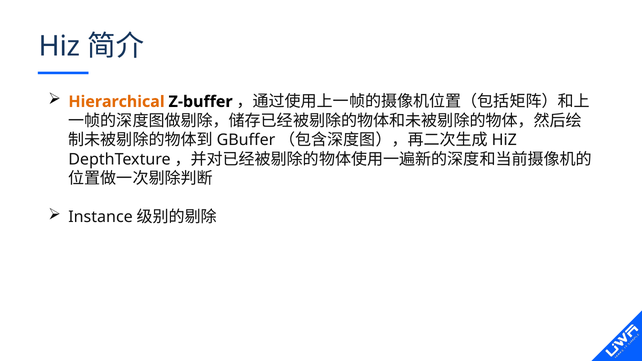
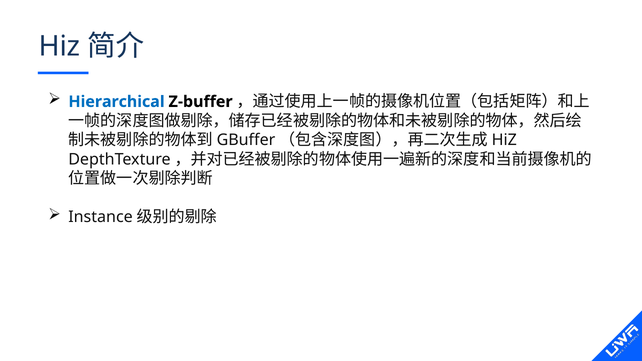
Hierarchical colour: orange -> blue (116, 102)
